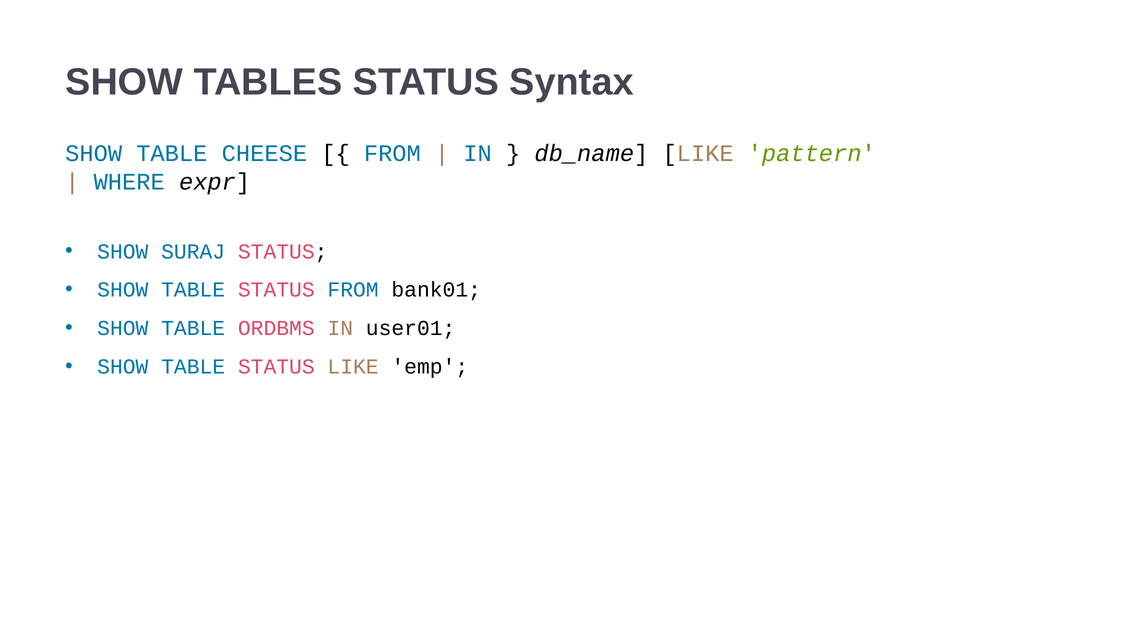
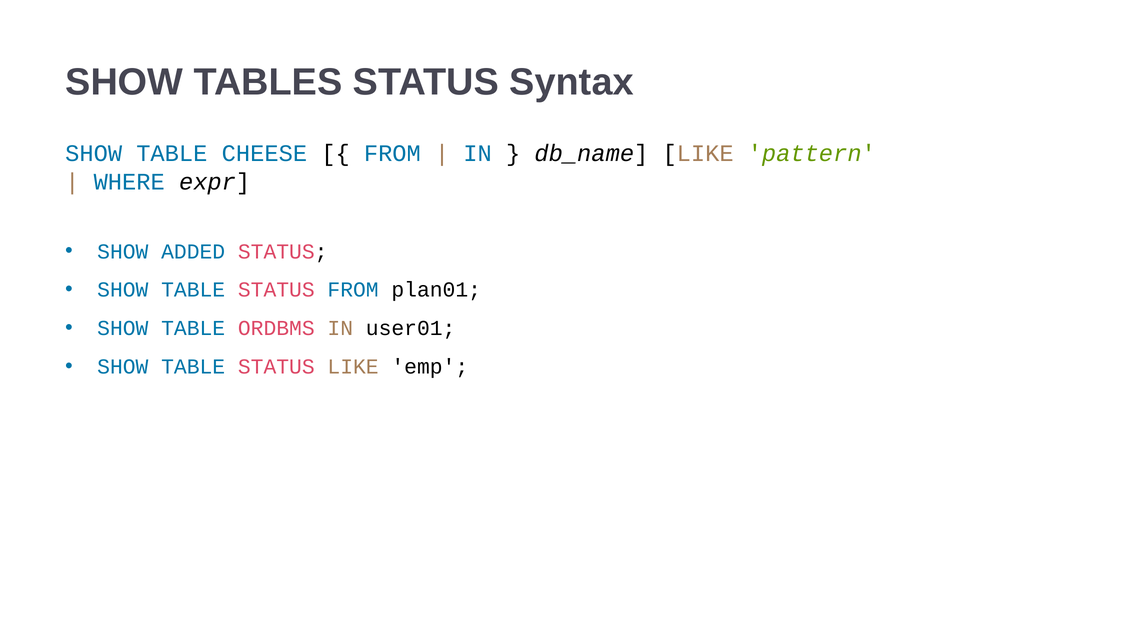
SURAJ: SURAJ -> ADDED (193, 251)
bank01: bank01 -> plan01 (436, 290)
